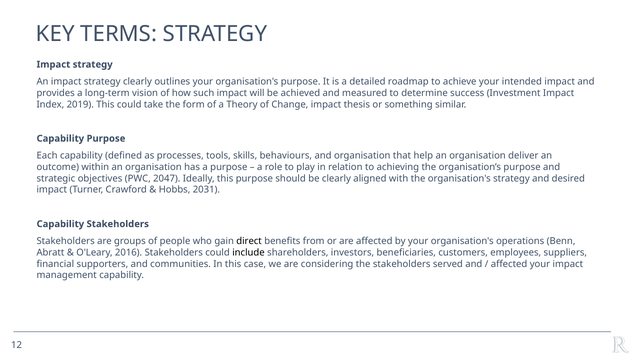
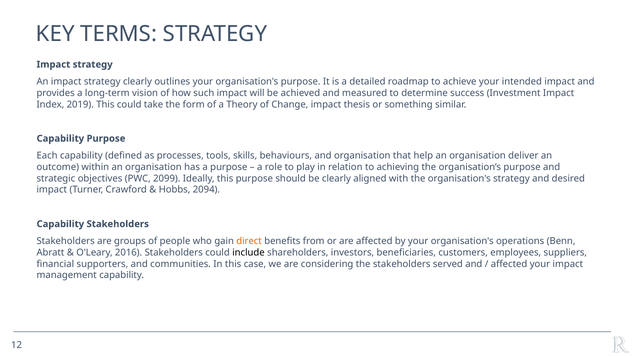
2047: 2047 -> 2099 (167, 179)
2031: 2031 -> 2094 (206, 190)
direct colour: black -> orange (249, 241)
